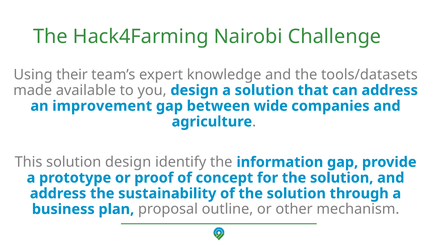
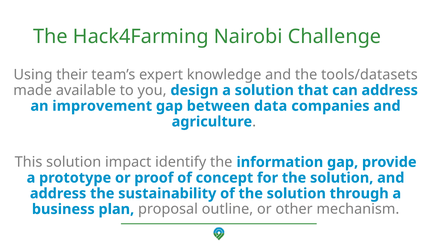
wide: wide -> data (271, 106)
solution design: design -> impact (128, 162)
